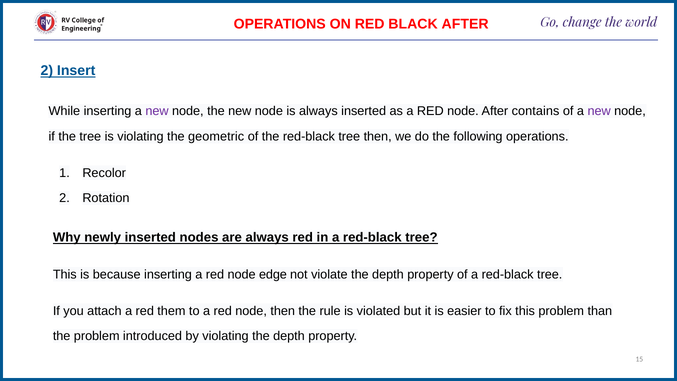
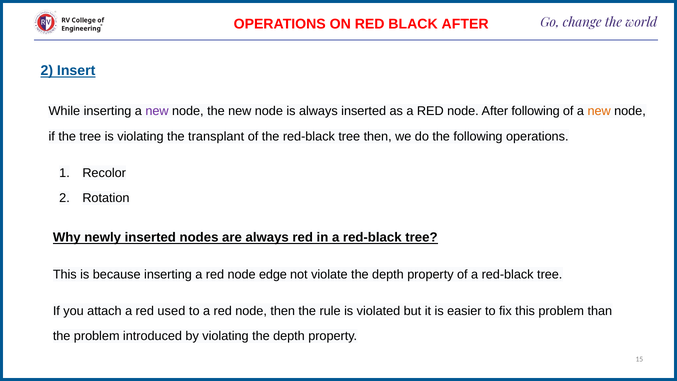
After contains: contains -> following (536, 111)
new colour: purple -> orange (599, 111)
geometric: geometric -> transplant (216, 136)
them: them -> used (171, 311)
